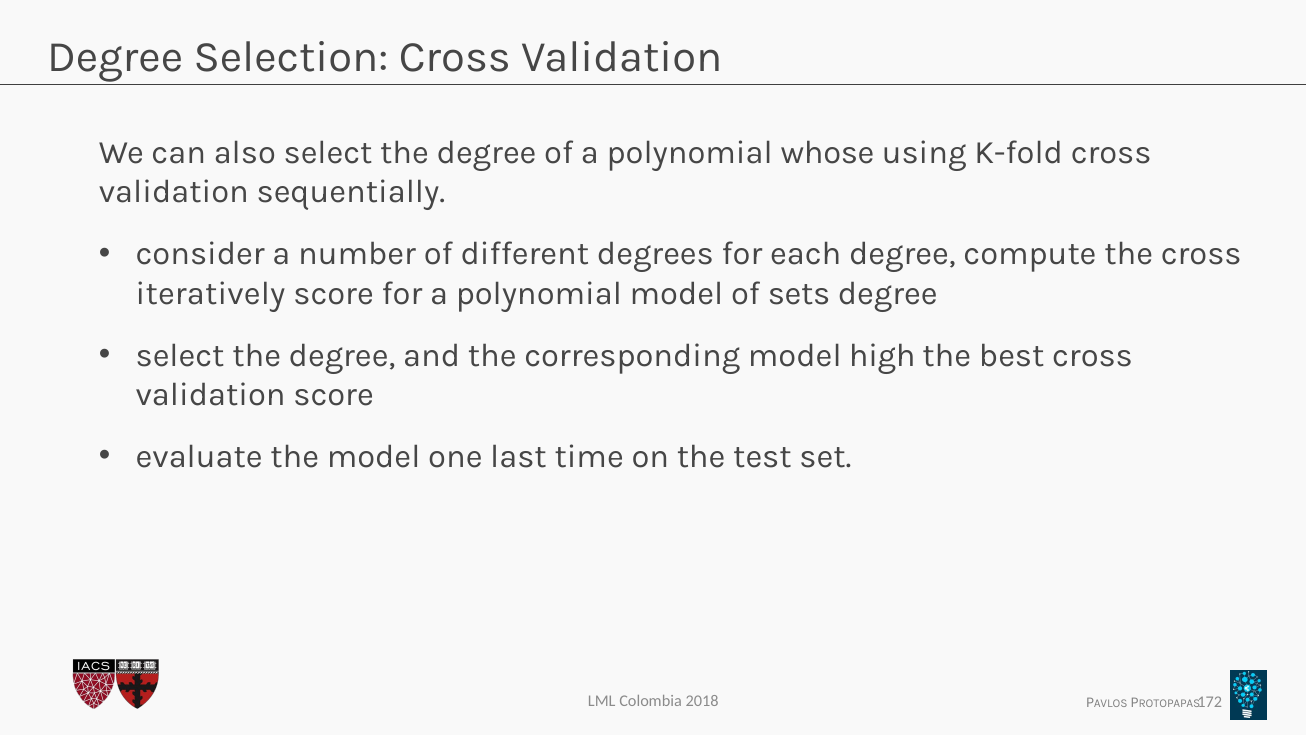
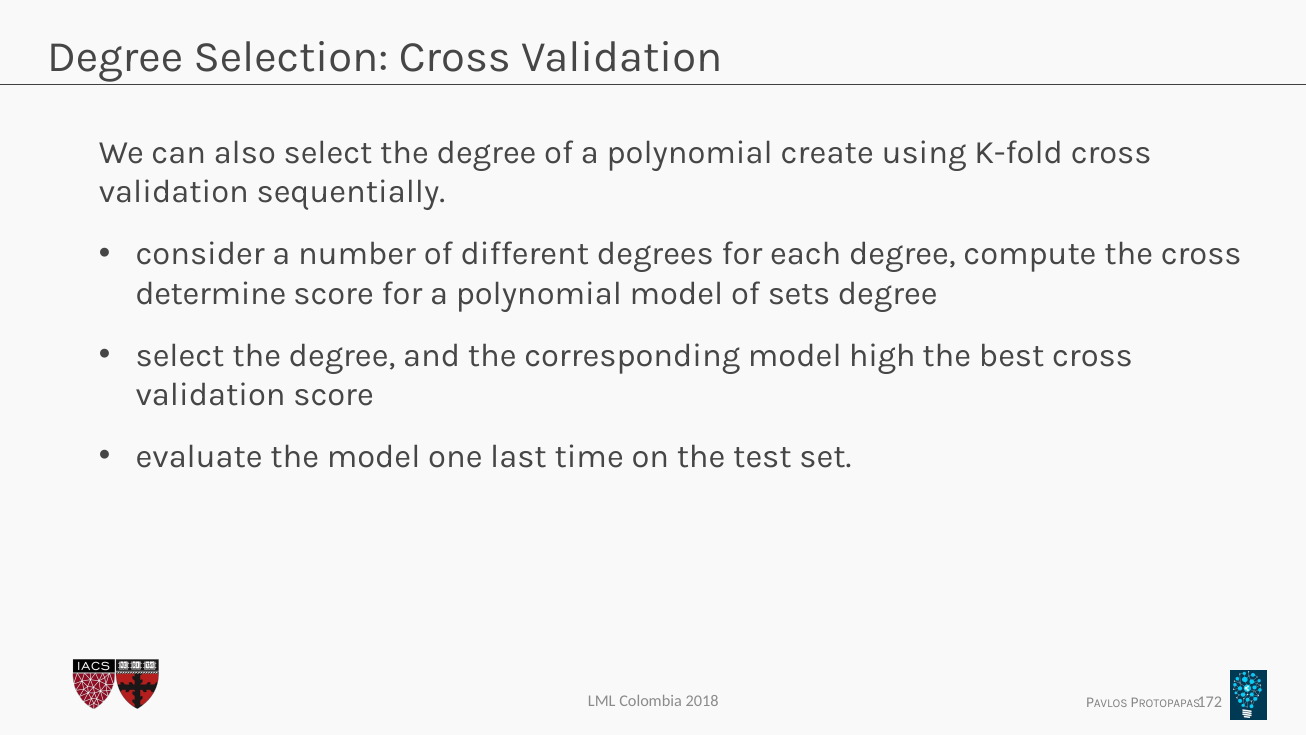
whose: whose -> create (827, 153)
iteratively: iteratively -> determine (211, 293)
